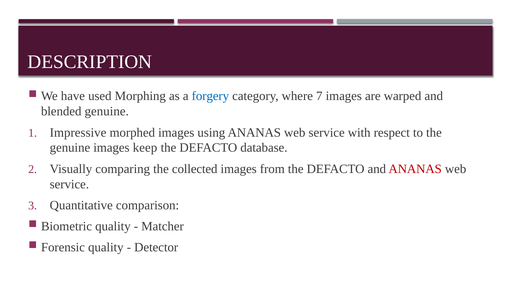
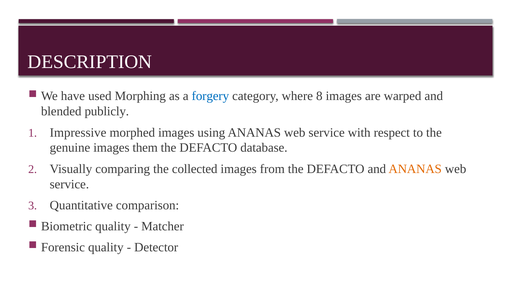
7: 7 -> 8 (319, 96)
blended genuine: genuine -> publicly (107, 112)
keep: keep -> them (145, 148)
ANANAS colour: red -> orange (415, 169)
